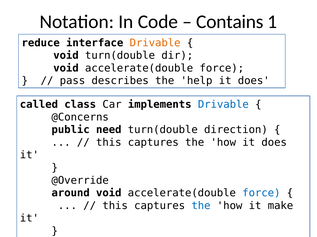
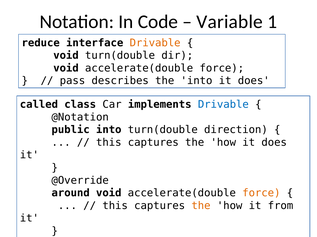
Contains: Contains -> Variable (230, 22)
the help: help -> into (197, 81)
@Concerns: @Concerns -> @Notation (80, 117)
public need: need -> into (109, 130)
force colour: blue -> orange (261, 194)
the colour: blue -> orange (201, 206)
make: make -> from (280, 206)
